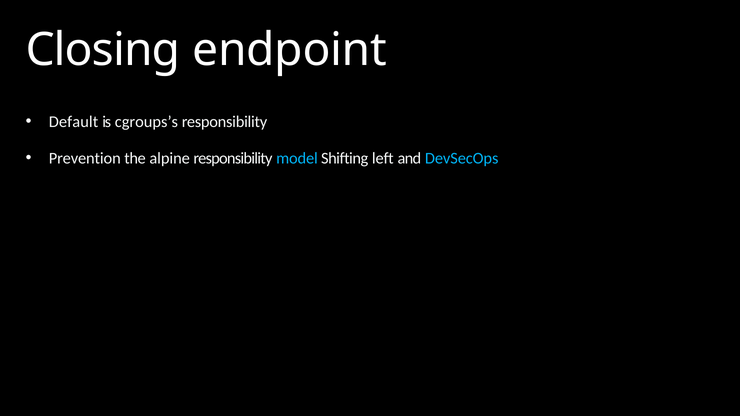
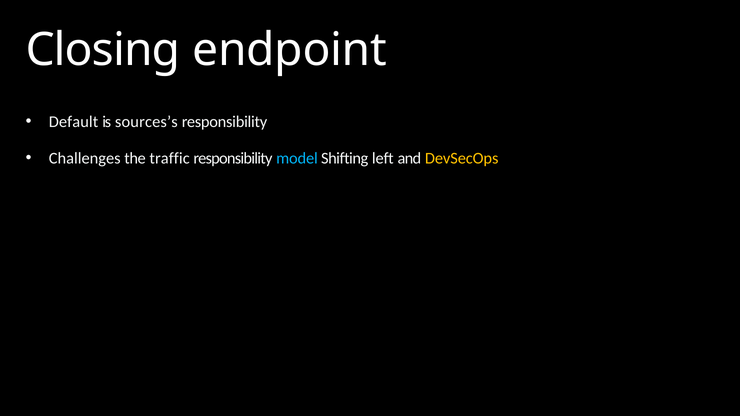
cgroups’s: cgroups’s -> sources’s (146, 122)
Prevention: Prevention -> Challenges (85, 159)
alpine: alpine -> traffic (170, 159)
DevSecOps colour: light blue -> yellow (462, 159)
